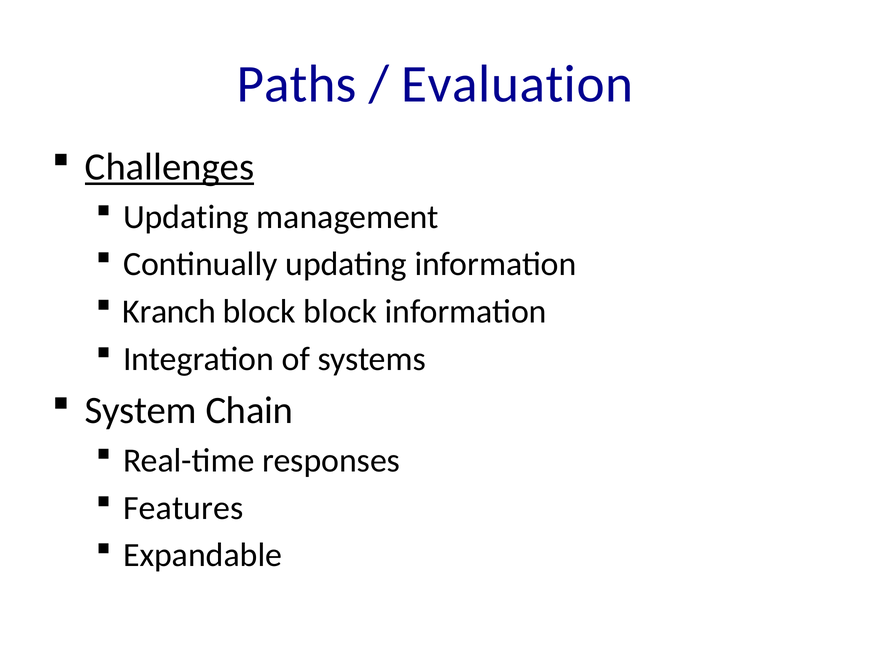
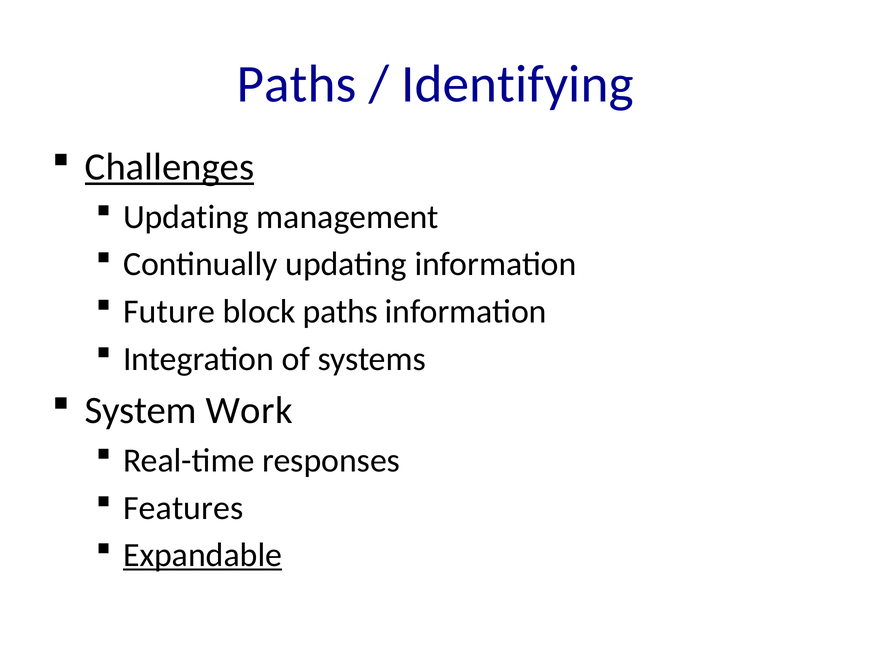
Evaluation: Evaluation -> Identifying (517, 84)
Kranch: Kranch -> Future (169, 312)
block block: block -> paths (340, 312)
Chain: Chain -> Work (249, 411)
Expandable underline: none -> present (203, 555)
